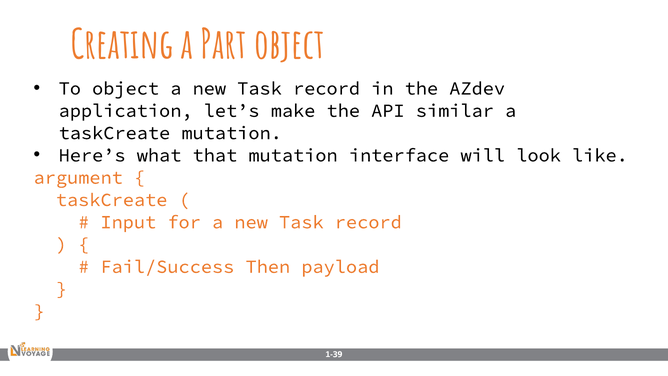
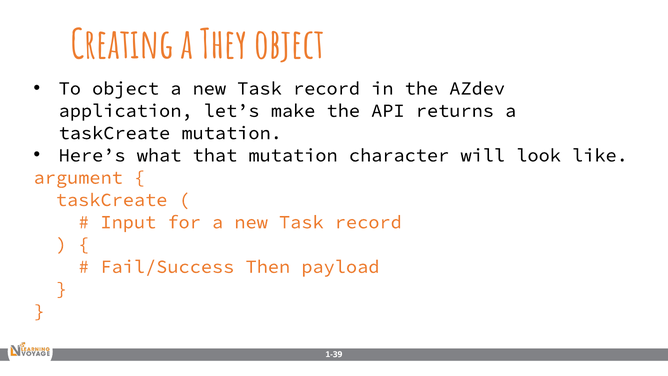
Part: Part -> They (224, 45)
similar: similar -> returns (455, 111)
interface: interface -> character (399, 155)
